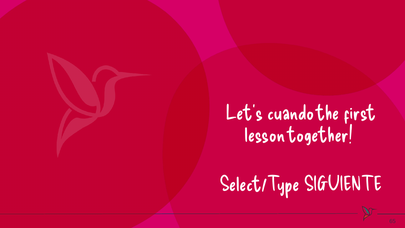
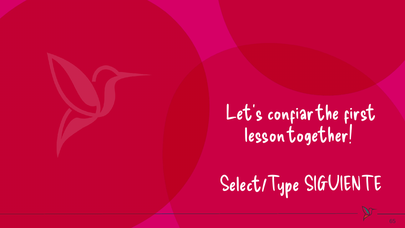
cuando: cuando -> confiar (291, 113)
